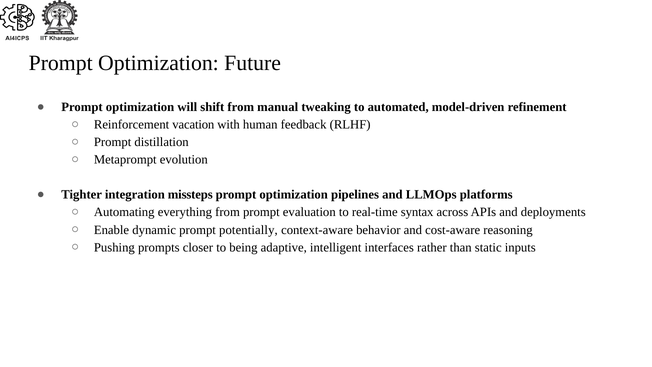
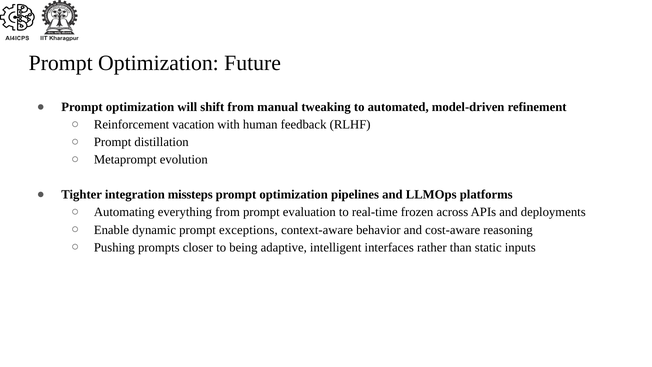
syntax: syntax -> frozen (417, 212)
potentially: potentially -> exceptions (248, 230)
